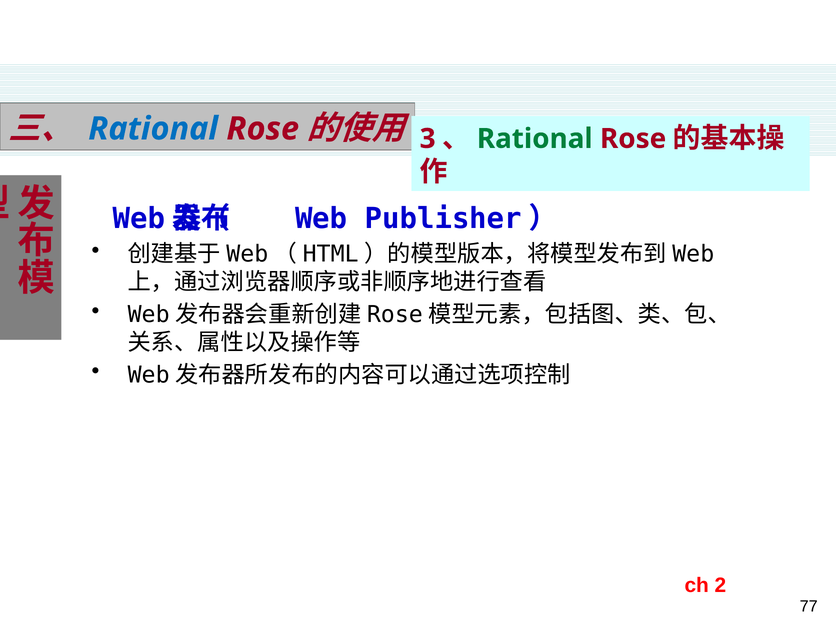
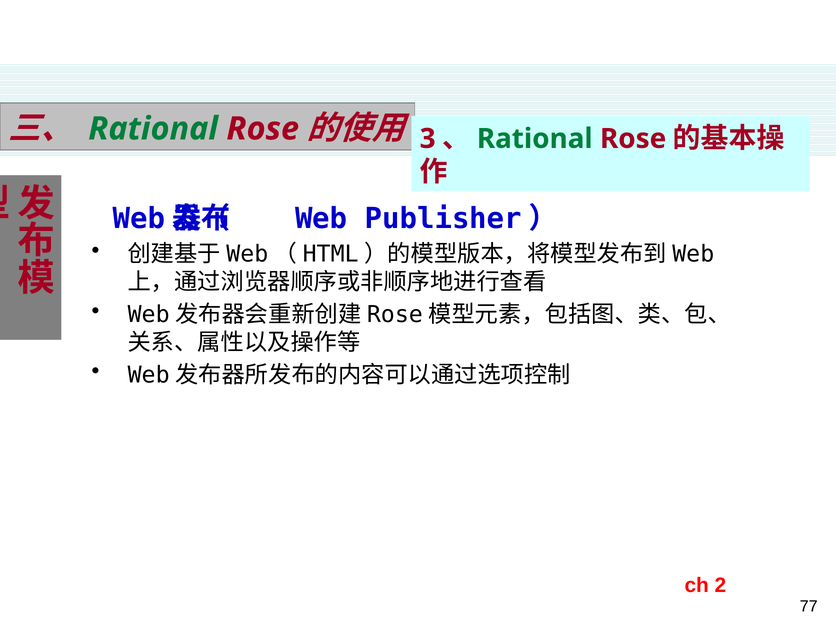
Rational colour: blue -> green (153, 129)
